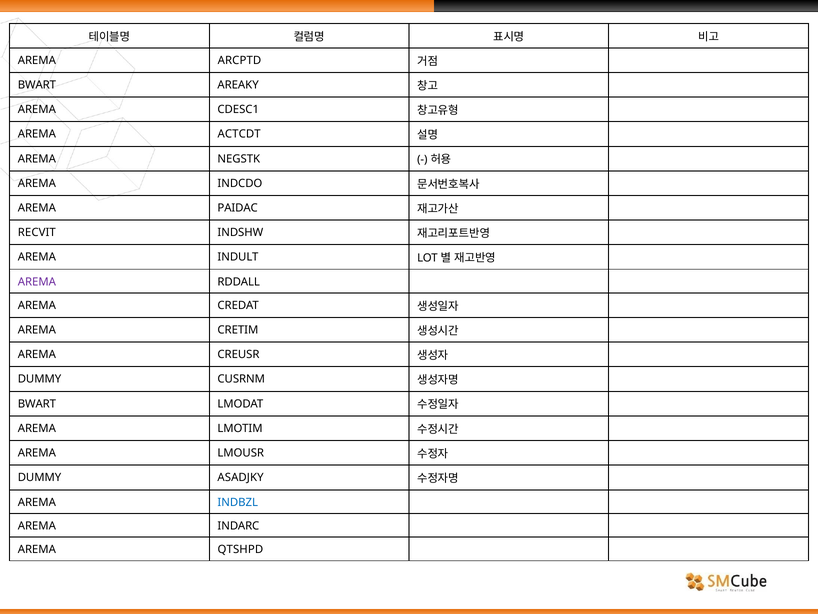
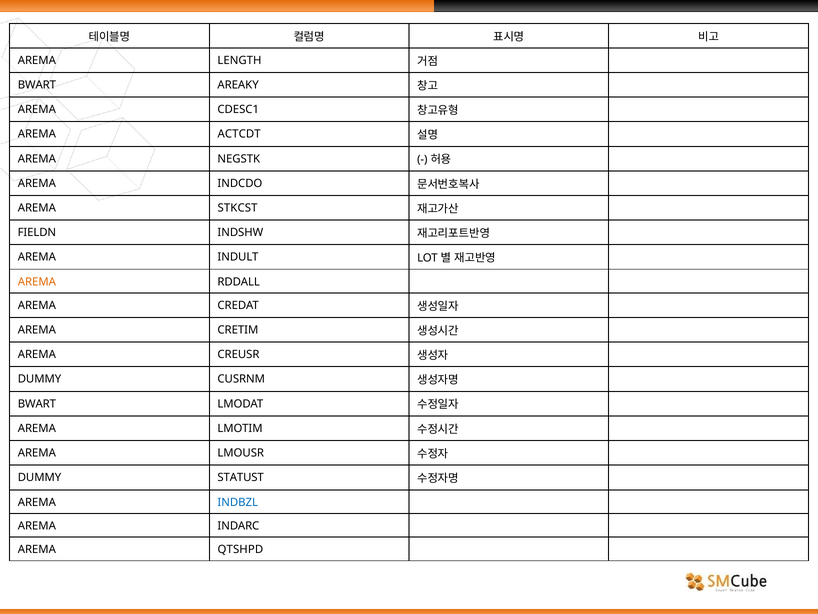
ARCPTD: ARCPTD -> LENGTH (239, 60)
PAIDAC: PAIDAC -> STKCST (238, 208)
RECVIT: RECVIT -> FIELDN (37, 232)
AREMA colour: purple -> orange (37, 282)
ASADJKY: ASADJKY -> STATUST (241, 477)
